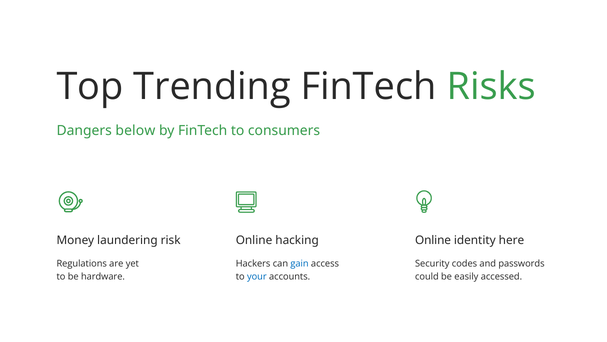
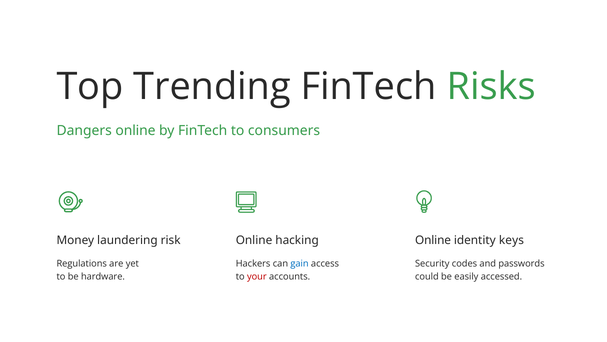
Dangers below: below -> online (136, 130)
here: here -> keys (511, 240)
your colour: blue -> red (257, 276)
